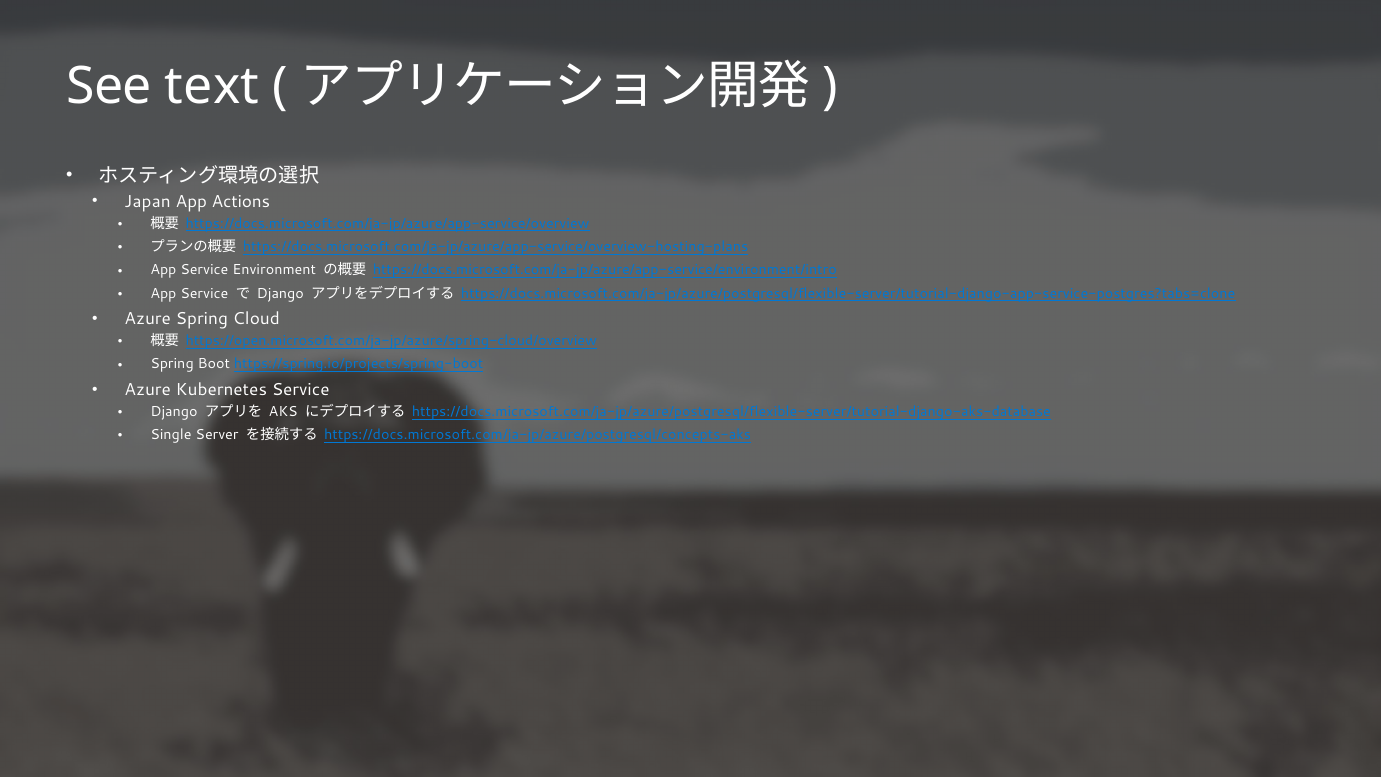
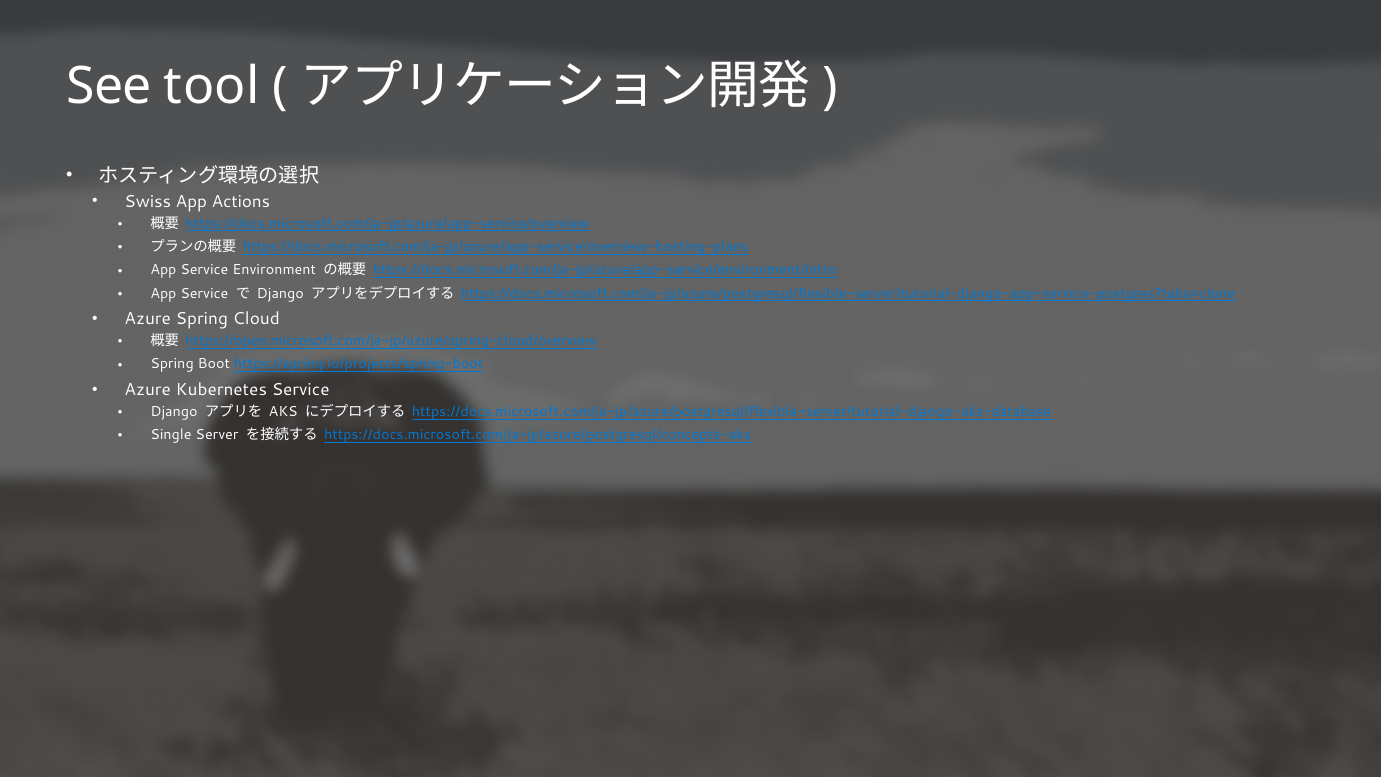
text: text -> tool (212, 86)
Japan: Japan -> Swiss (148, 202)
